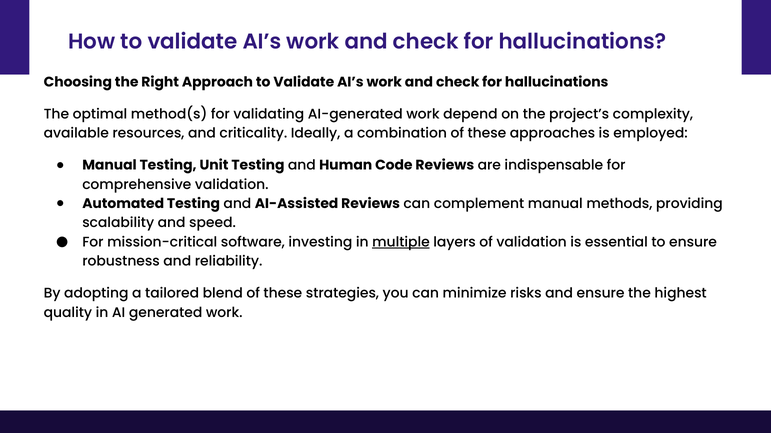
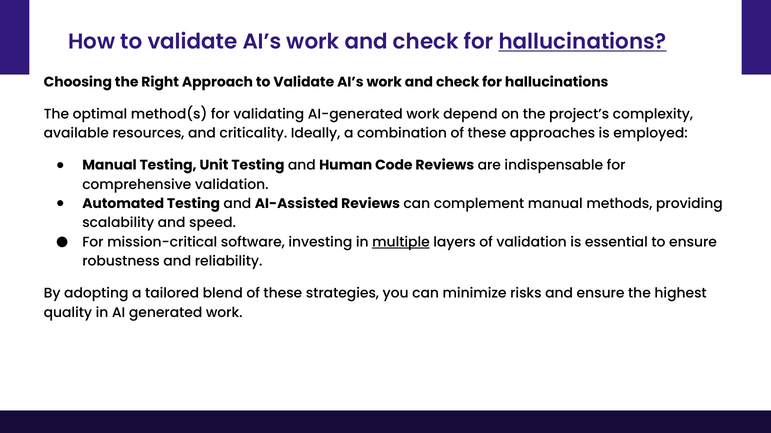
hallucinations underline: none -> present (583, 42)
